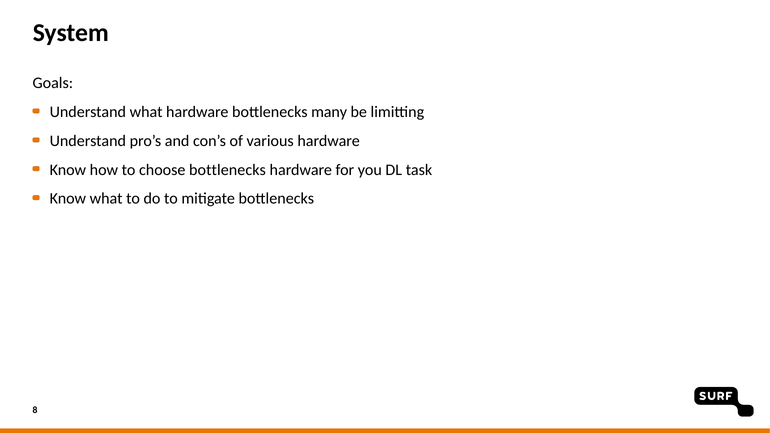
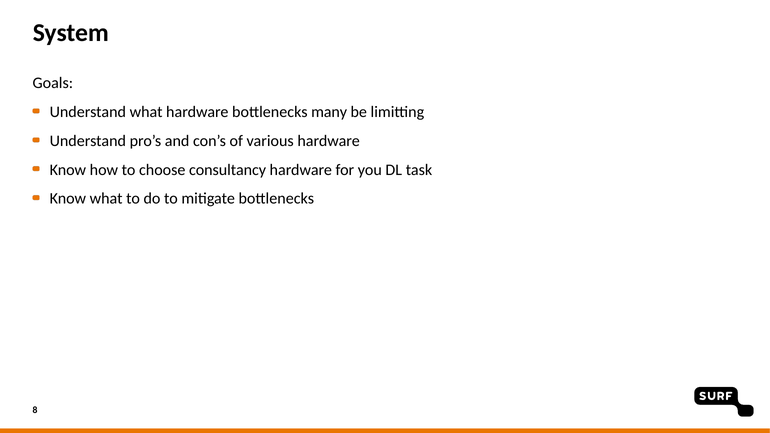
choose bottlenecks: bottlenecks -> consultancy (228, 170)
